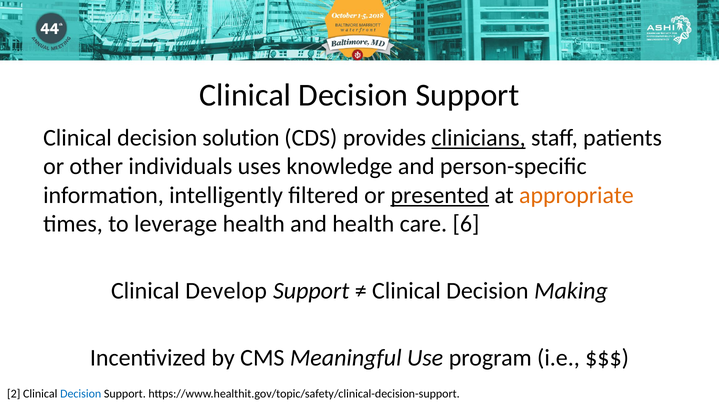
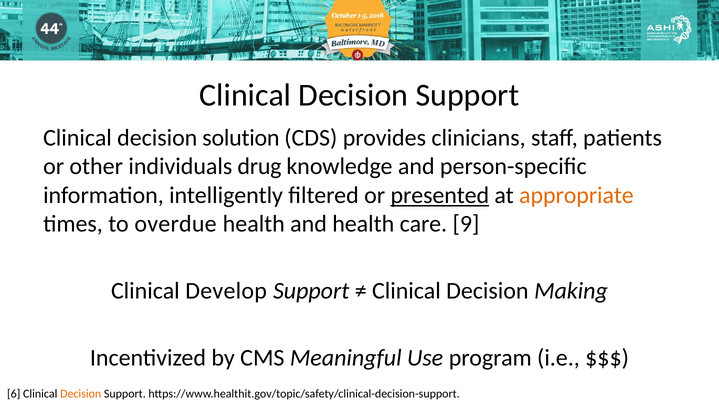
clinicians underline: present -> none (479, 138)
uses: uses -> drug (259, 167)
leverage: leverage -> overdue (176, 224)
6: 6 -> 9 (466, 224)
2: 2 -> 6 (14, 394)
Decision colour: blue -> orange (81, 394)
